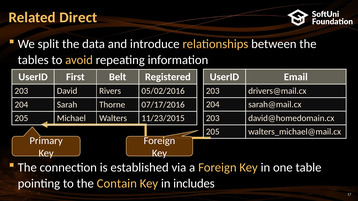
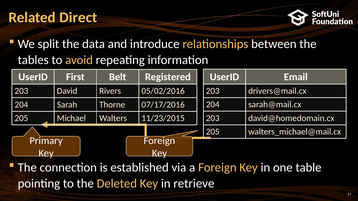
Contain: Contain -> Deleted (117, 184)
includes: includes -> retrieve (194, 184)
